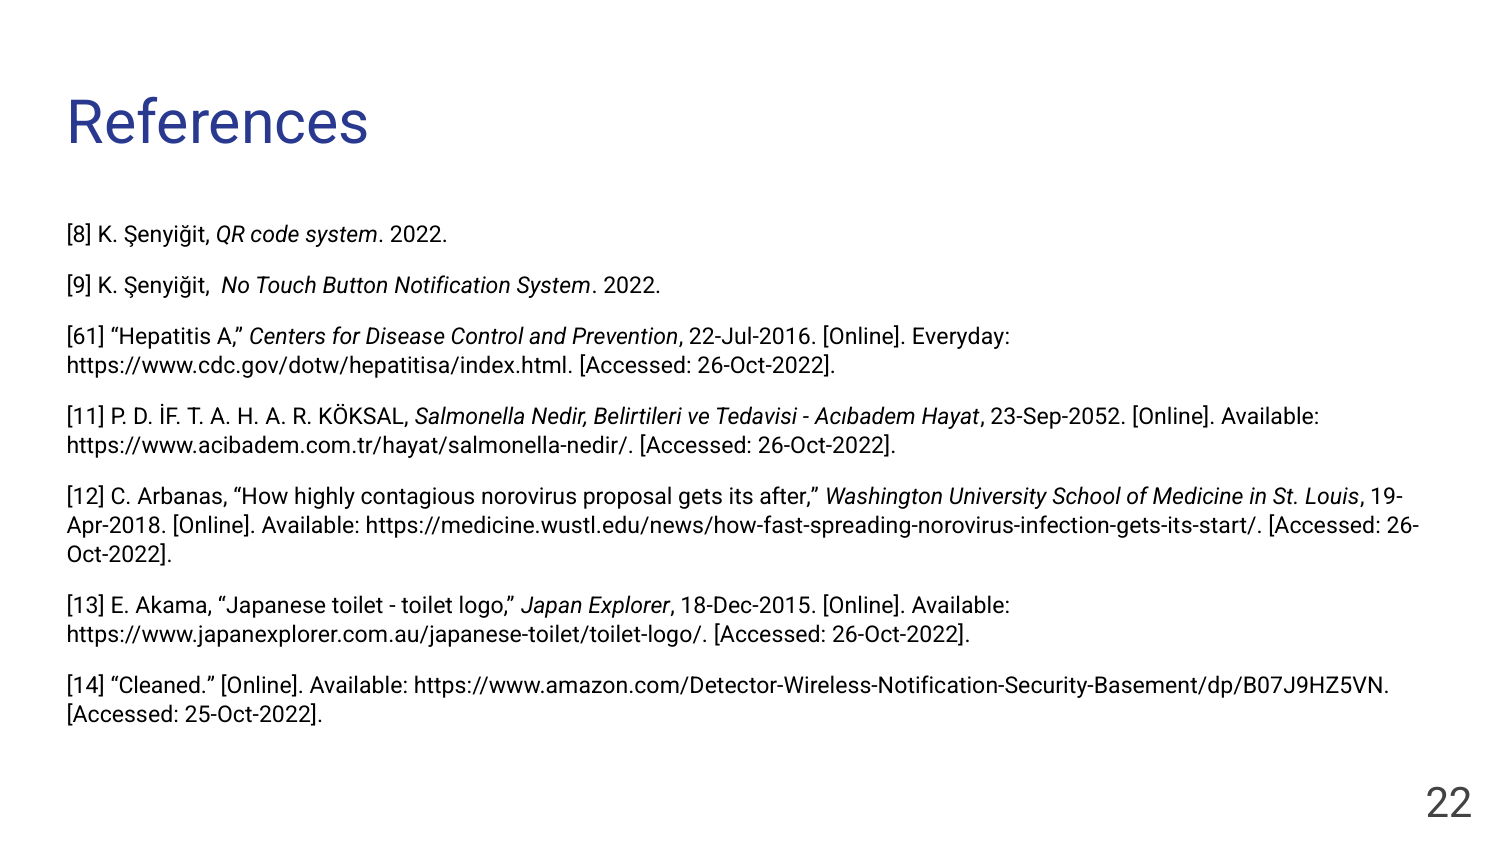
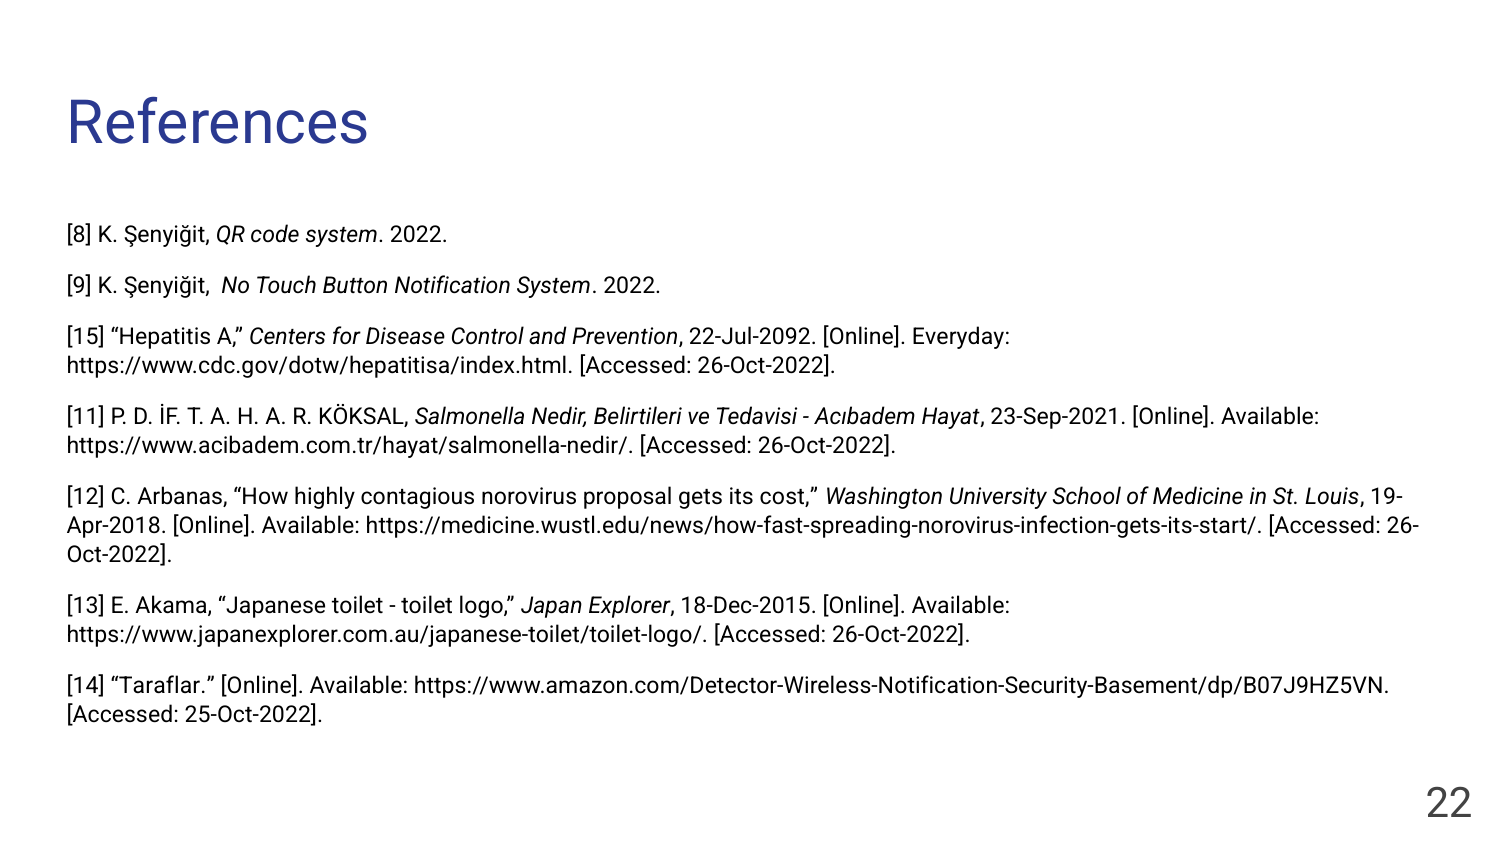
61: 61 -> 15 (86, 337)
22-Jul-2016: 22-Jul-2016 -> 22-Jul-2092 (753, 337)
23-Sep-2052: 23-Sep-2052 -> 23-Sep-2021 (1058, 417)
after: after -> cost (789, 497)
Cleaned: Cleaned -> Taraflar (163, 685)
